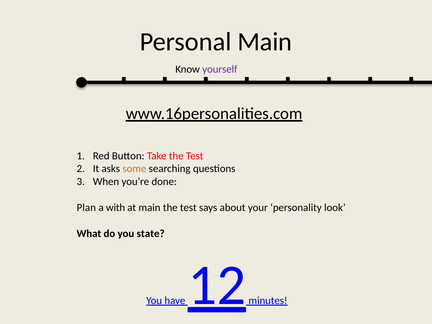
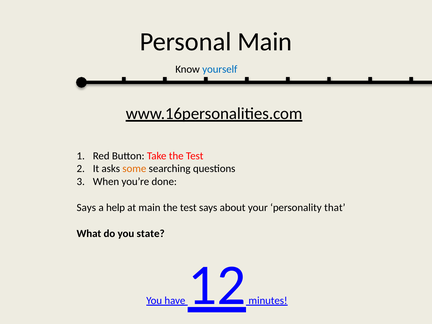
yourself colour: purple -> blue (220, 69)
Plan: Plan -> Says (86, 208)
with: with -> help (116, 208)
look: look -> that (335, 208)
